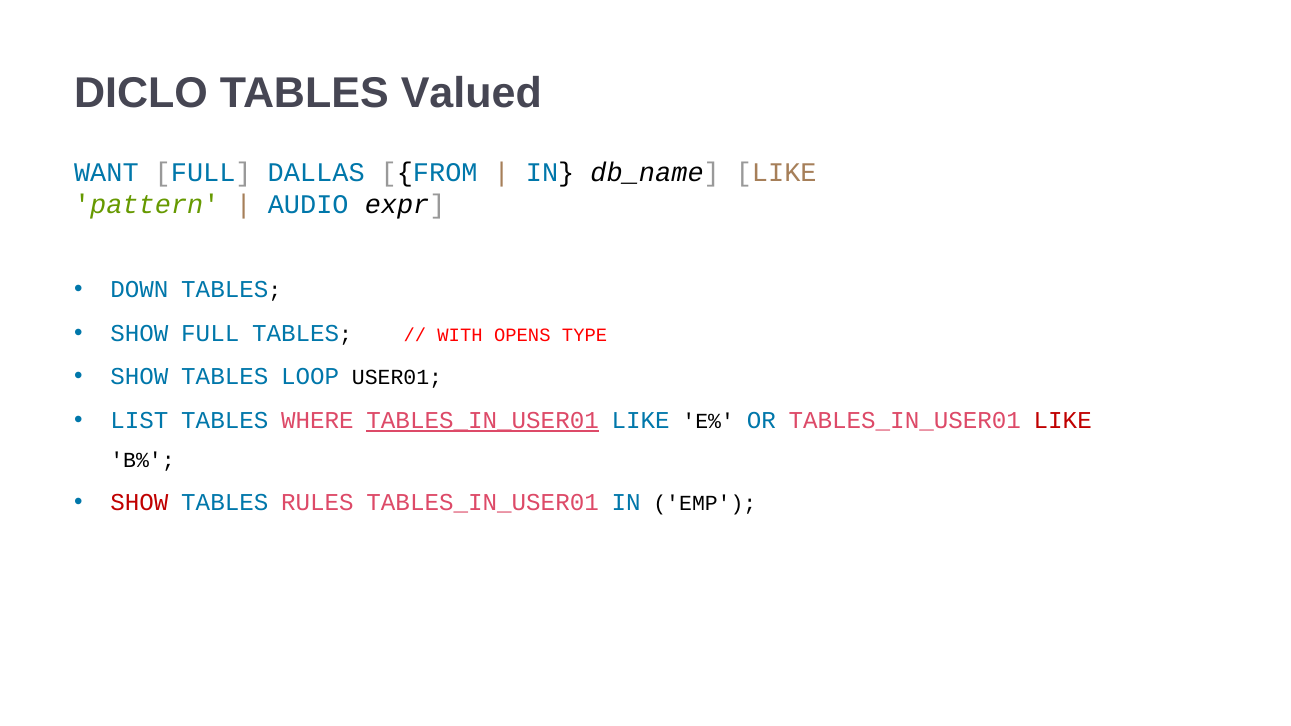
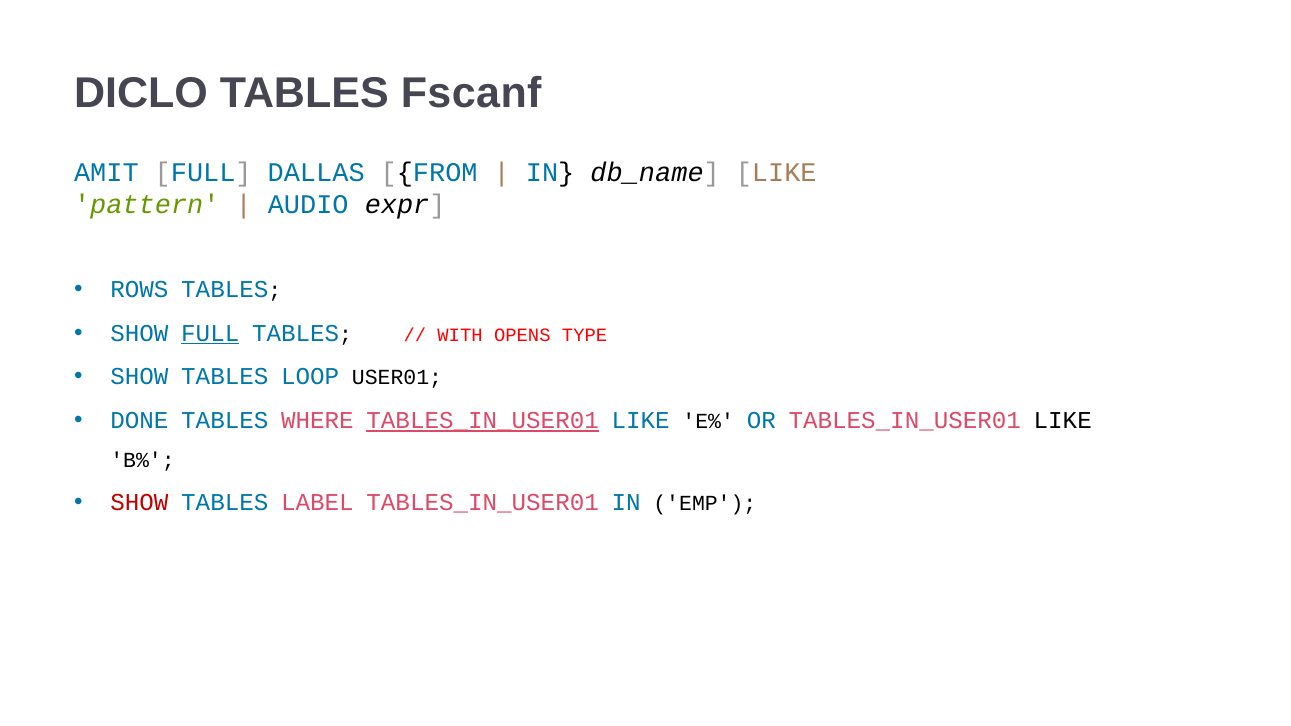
Valued: Valued -> Fscanf (471, 93)
WANT: WANT -> AMIT (106, 172)
DOWN: DOWN -> ROWS (139, 290)
FULL underline: none -> present (210, 333)
LIST: LIST -> DONE (139, 421)
LIKE colour: red -> black (1063, 421)
RULES: RULES -> LABEL (317, 503)
